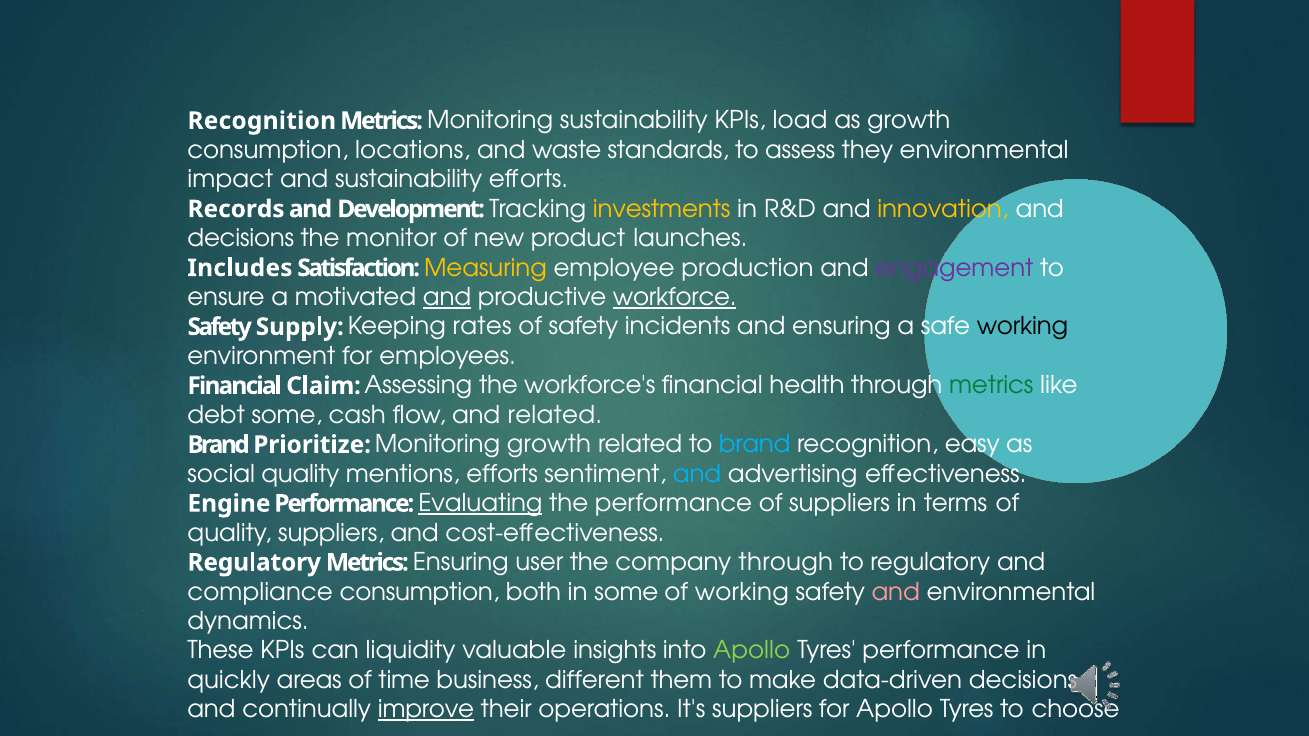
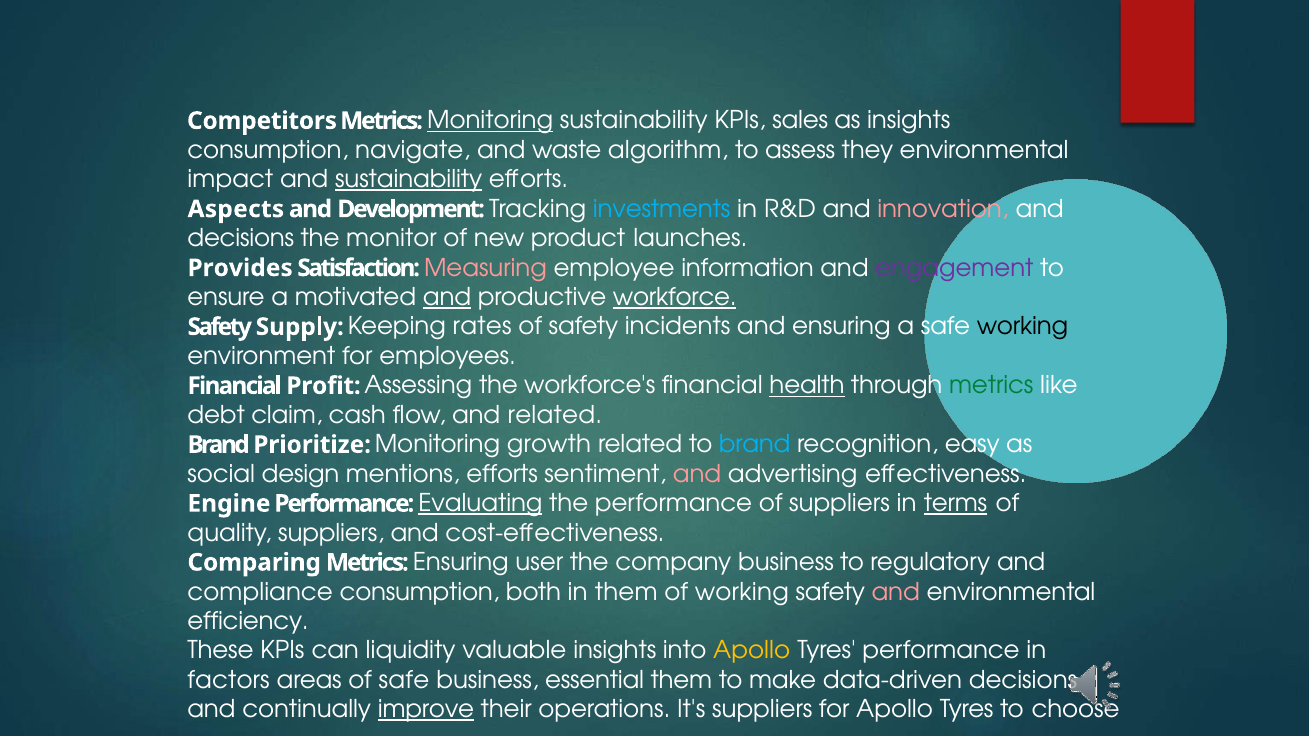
Recognition: Recognition -> Competitors (262, 121)
Monitoring underline: none -> present (490, 121)
load: load -> sales (800, 121)
as growth: growth -> insights (909, 121)
locations: locations -> navigate (413, 150)
standards: standards -> algorithm (668, 150)
sustainability underline: none -> present (409, 180)
Records: Records -> Aspects (236, 209)
investments colour: yellow -> light blue (662, 209)
innovation colour: yellow -> pink (943, 209)
Includes: Includes -> Provides (240, 268)
Measuring colour: yellow -> pink (485, 268)
production: production -> information (748, 268)
Claim: Claim -> Profit (324, 386)
health underline: none -> present (807, 386)
debt some: some -> claim (287, 415)
social quality: quality -> design (301, 474)
and colour: light blue -> pink (697, 474)
terms underline: none -> present (956, 504)
Regulatory: Regulatory -> Comparing (254, 563)
company through: through -> business (786, 563)
in some: some -> them (626, 592)
dynamics: dynamics -> efficiency (248, 622)
Apollo colour: light green -> yellow (752, 651)
quickly: quickly -> factors (229, 681)
of time: time -> safe (404, 681)
different: different -> essential (595, 681)
